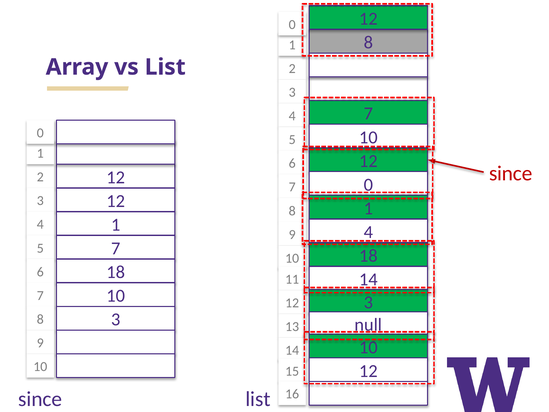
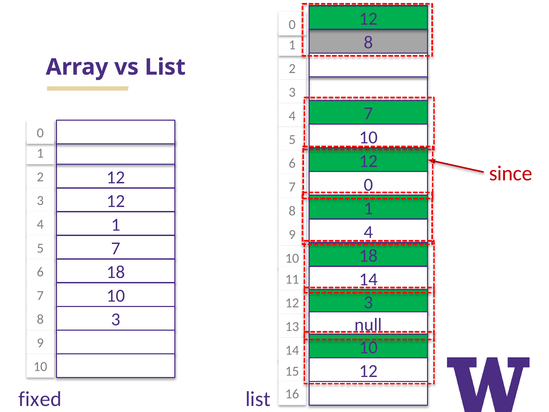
since: since -> fixed (40, 399)
